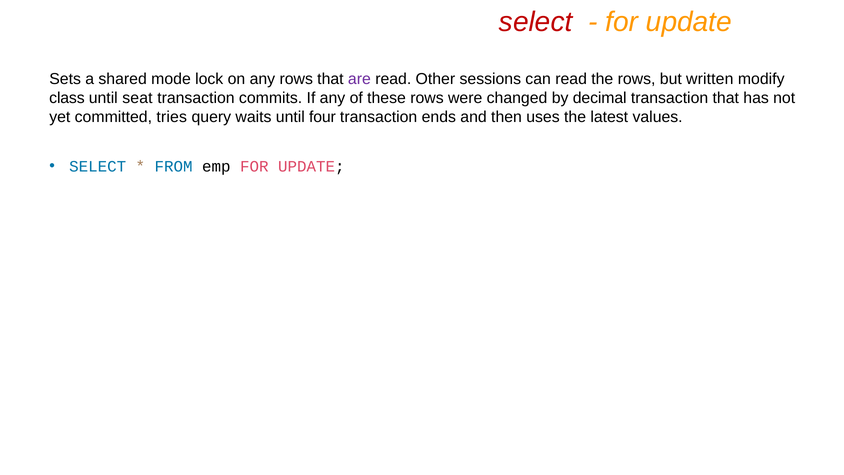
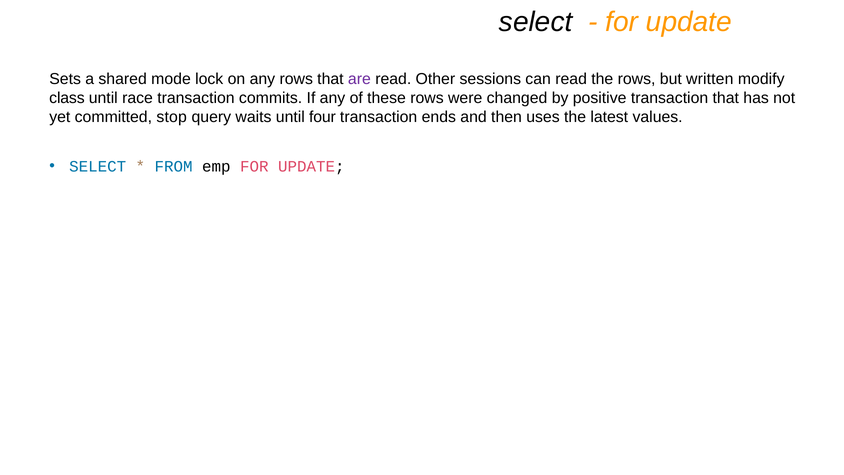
select colour: red -> black (536, 22)
seat: seat -> race (138, 98)
decimal: decimal -> positive (600, 98)
tries: tries -> stop (172, 117)
